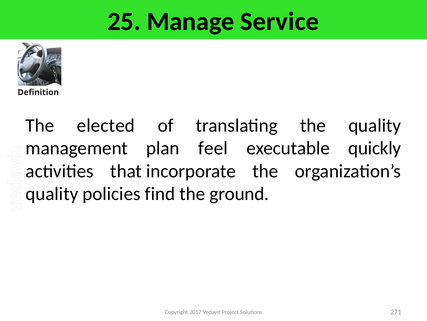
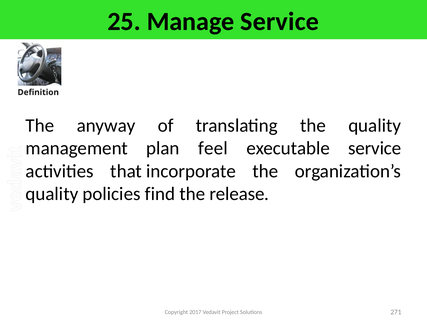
elected: elected -> anyway (106, 125)
executable quickly: quickly -> service (375, 148)
ground: ground -> release (239, 194)
